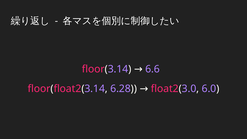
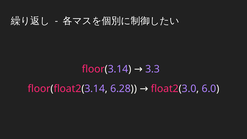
6.6: 6.6 -> 3.3 (153, 69)
